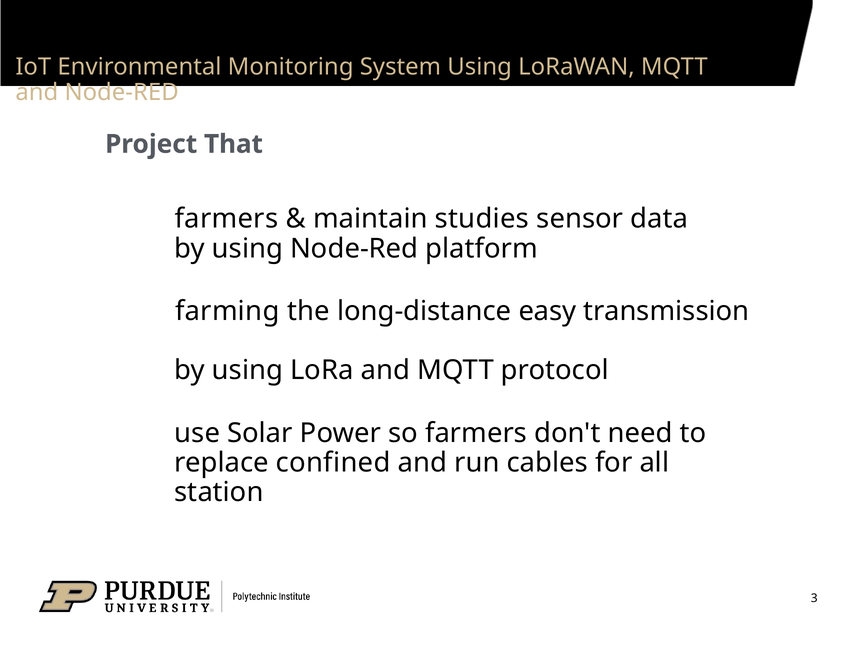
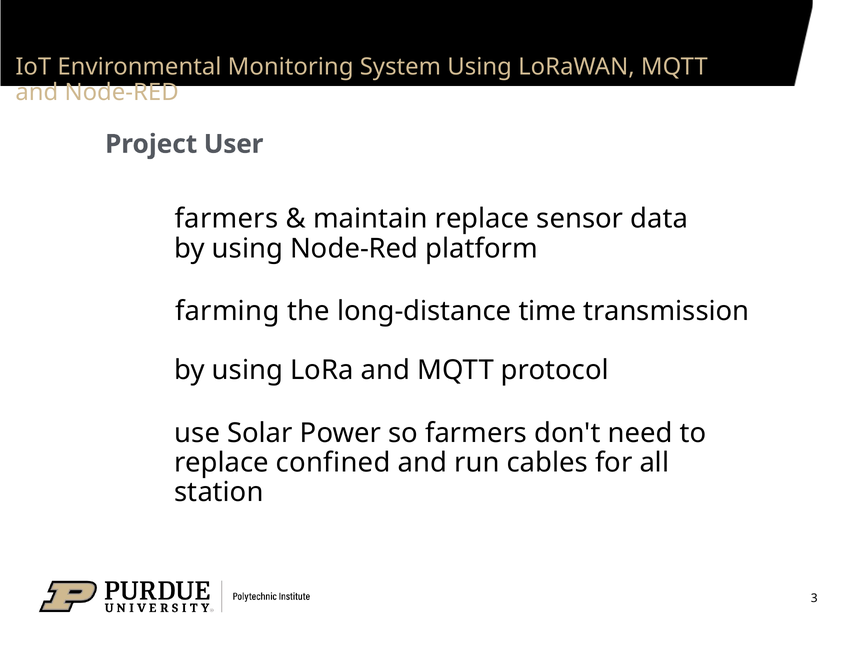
That: That -> User (234, 144)
maintain studies: studies -> replace (482, 219)
easy: easy -> time (547, 311)
